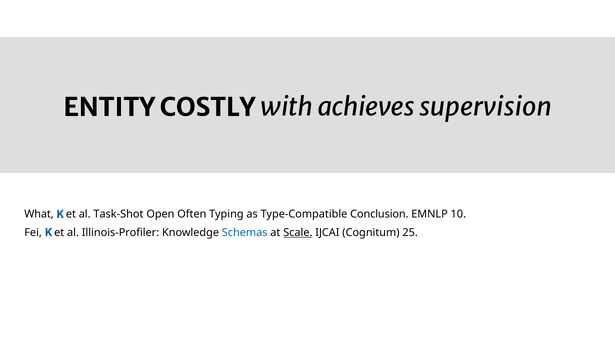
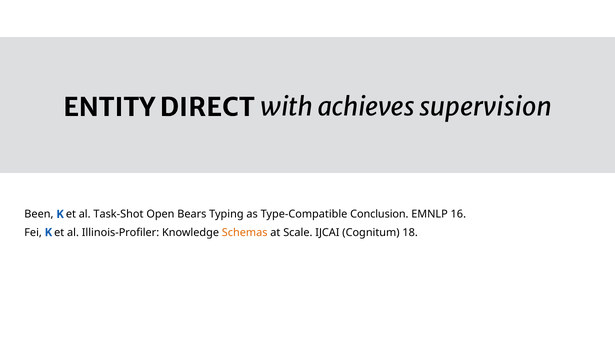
COSTLY: COSTLY -> DIRECT (207, 107)
What: What -> Been (39, 214)
Often: Often -> Bears (192, 214)
10: 10 -> 16 (458, 214)
Schemas colour: blue -> orange (245, 233)
Scale underline: present -> none (298, 233)
25: 25 -> 18 (410, 233)
